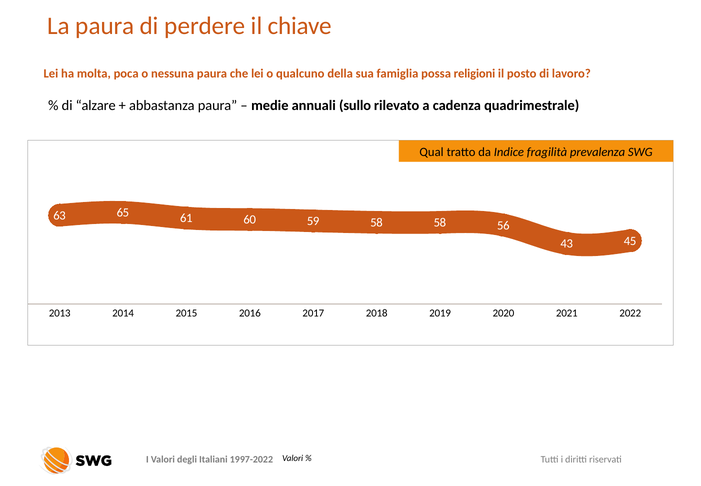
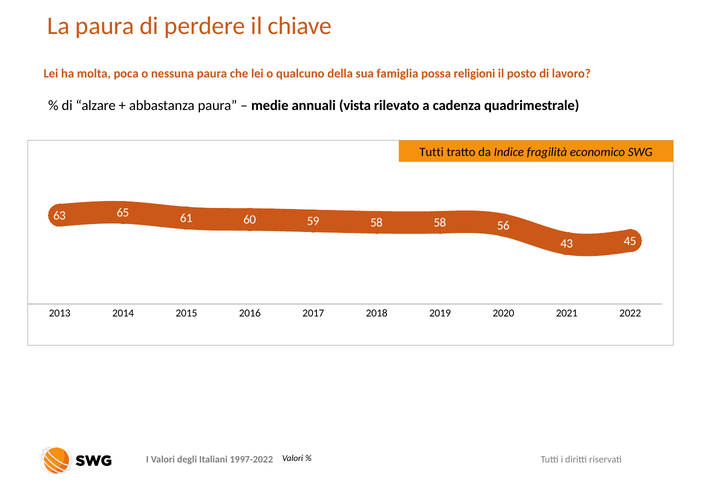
sullo: sullo -> vista (355, 105)
Qual: Qual -> Tutti (432, 152)
prevalenza: prevalenza -> economico (598, 152)
